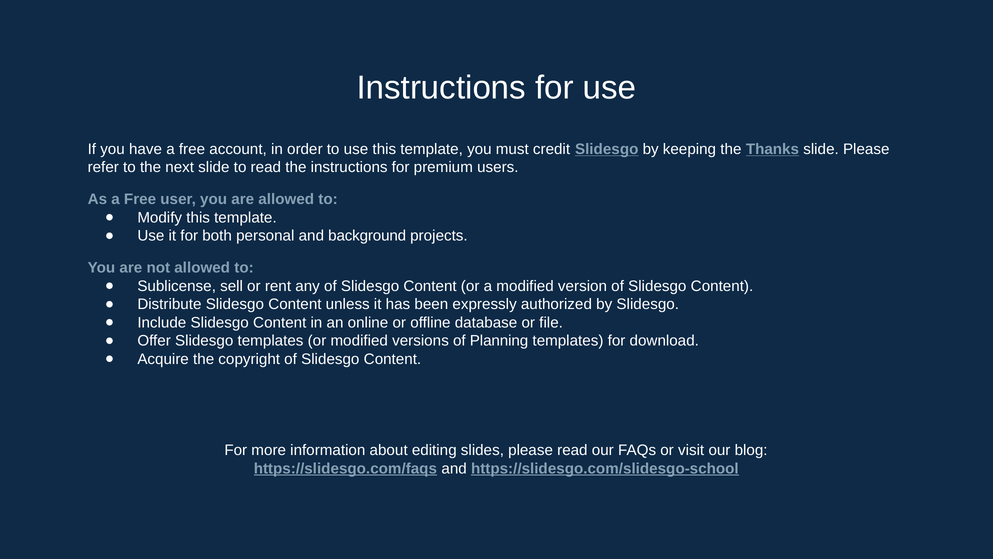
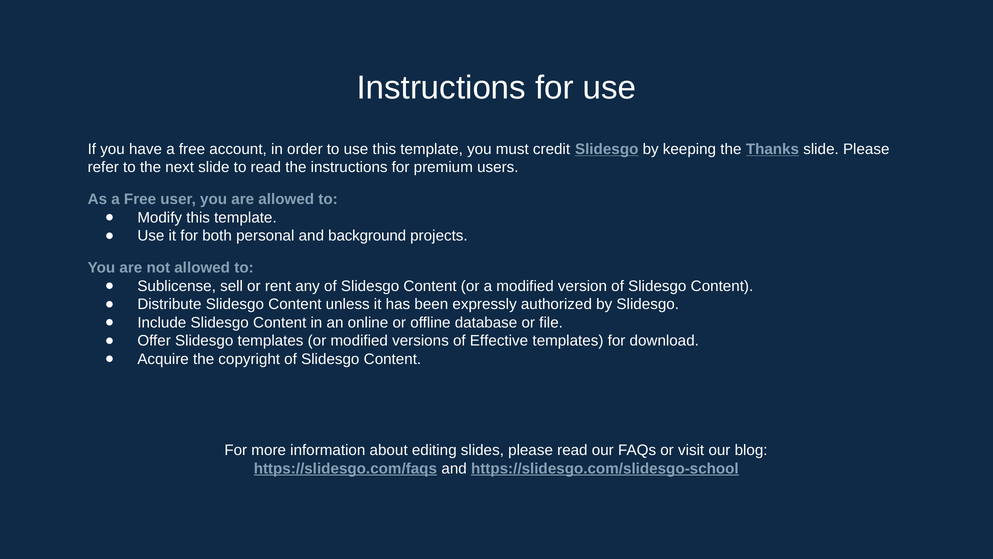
Planning: Planning -> Effective (499, 341)
